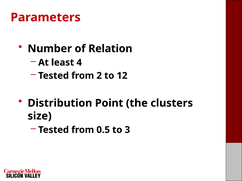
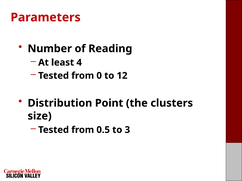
Relation: Relation -> Reading (110, 49)
2: 2 -> 0 (99, 76)
